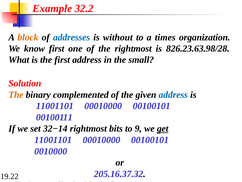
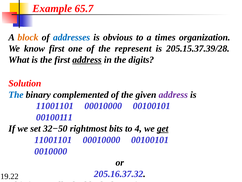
32.2: 32.2 -> 65.7 (84, 8)
without: without -> obvious (118, 37)
the rightmost: rightmost -> represent (133, 49)
826.23.63.98/28: 826.23.63.98/28 -> 205.15.37.39/28 (198, 49)
address underline: none -> present (87, 60)
small: small -> digits (141, 60)
The colour: orange -> blue (16, 94)
address colour: blue -> purple (173, 94)
32−14: 32−14 -> 32−50 (55, 128)
9: 9 -> 4 (138, 128)
